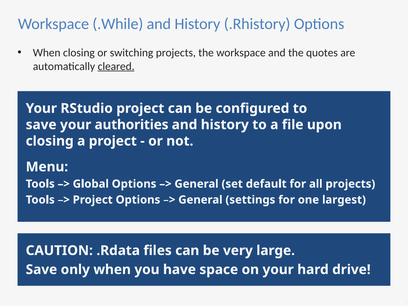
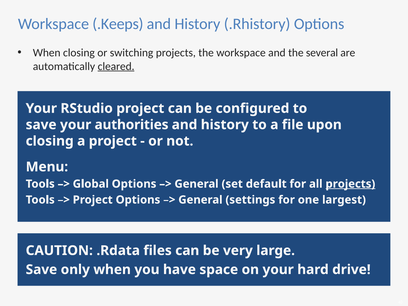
.While: .While -> .Keeps (118, 24)
quotes: quotes -> several (322, 53)
projects underline: none -> present (350, 184)
